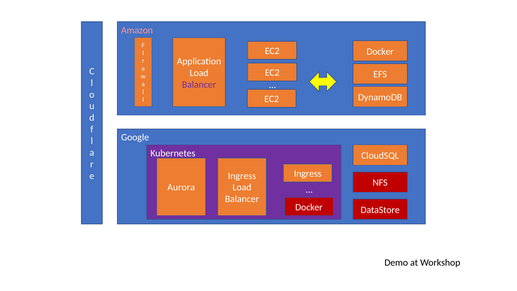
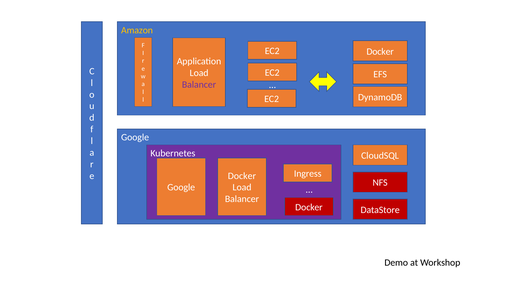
Amazon colour: pink -> yellow (137, 30)
Ingress: Ingress -> Docker (242, 176)
Aurora: Aurora -> Google (181, 187)
